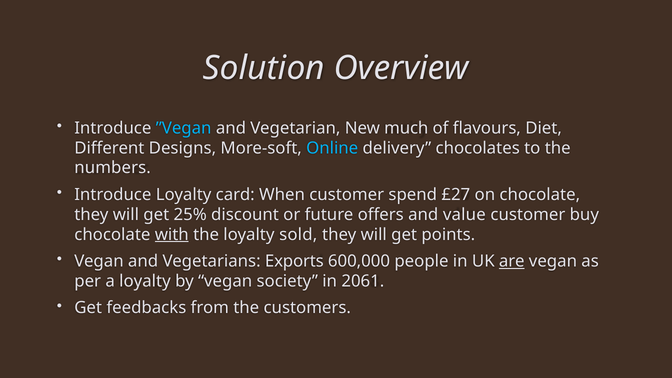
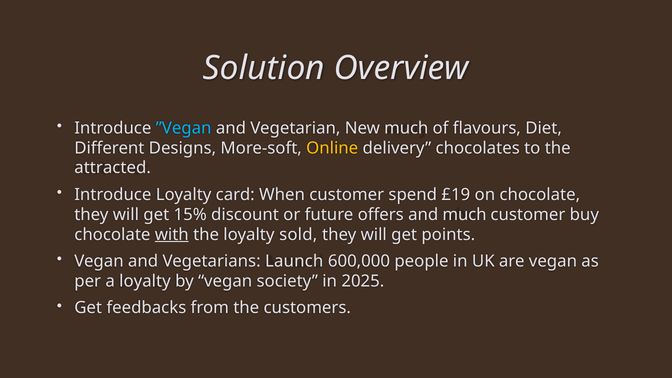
Online colour: light blue -> yellow (332, 148)
numbers: numbers -> attracted (113, 168)
£27: £27 -> £19 (456, 195)
25%: 25% -> 15% (190, 215)
and value: value -> much (464, 215)
Exports: Exports -> Launch (294, 261)
are underline: present -> none (512, 261)
2061: 2061 -> 2025 (363, 281)
